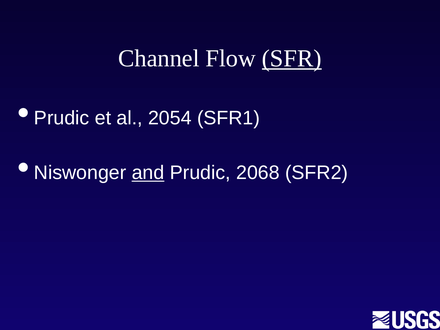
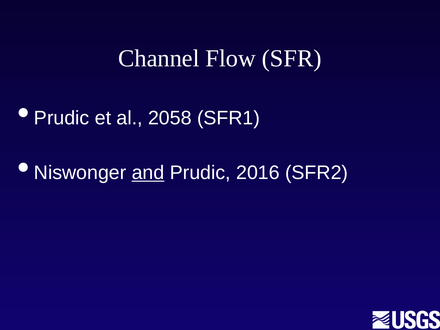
SFR underline: present -> none (292, 59)
2054: 2054 -> 2058 (170, 118)
2068: 2068 -> 2016 (258, 173)
